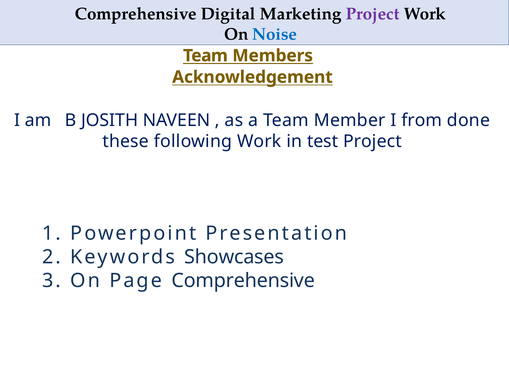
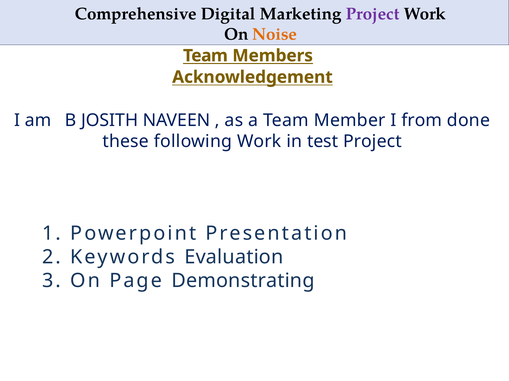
Noise colour: blue -> orange (275, 34)
Showcases: Showcases -> Evaluation (234, 257)
Page Comprehensive: Comprehensive -> Demonstrating (243, 281)
